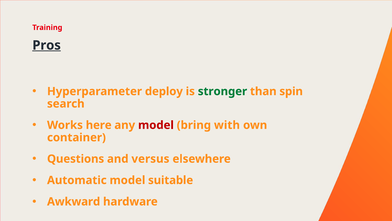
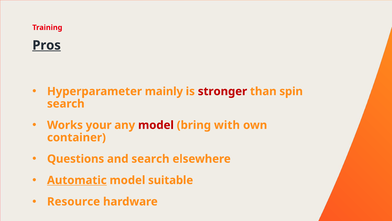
deploy: deploy -> mainly (164, 91)
stronger colour: green -> red (222, 91)
here: here -> your (99, 125)
and versus: versus -> search (150, 159)
Automatic underline: none -> present (77, 180)
Awkward: Awkward -> Resource (74, 201)
